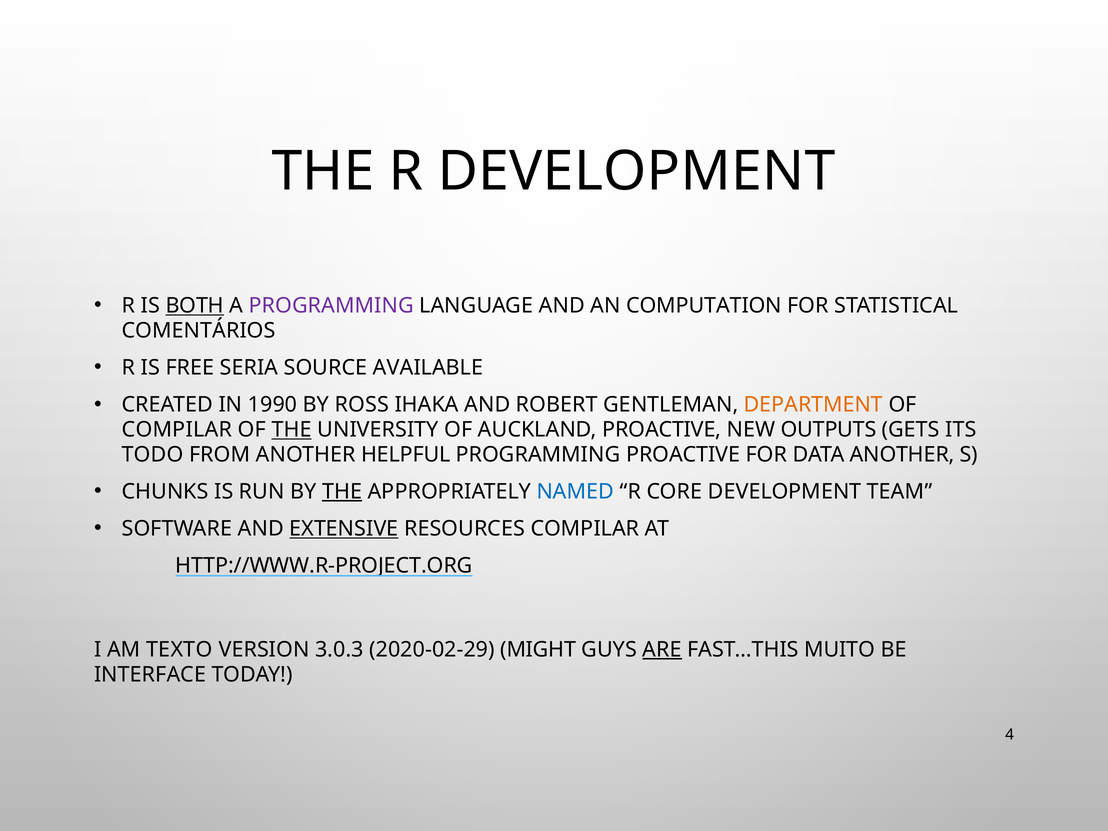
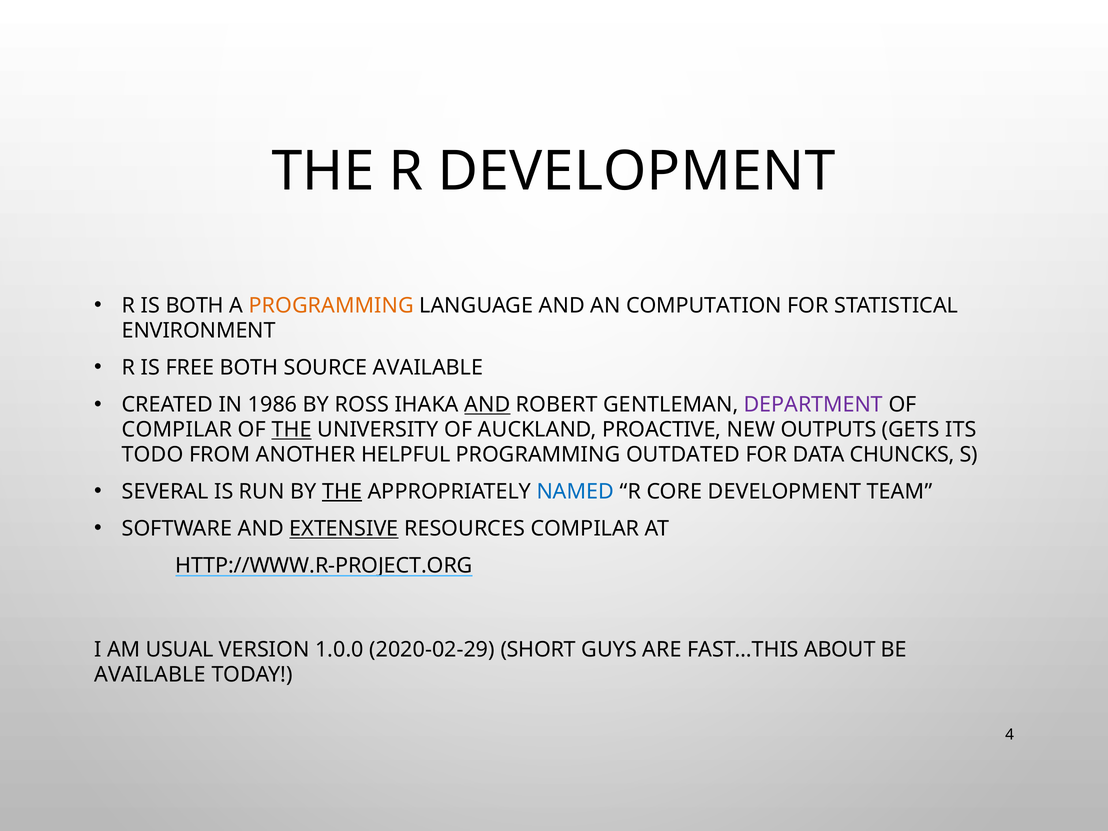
BOTH underline: present -> none (195, 306)
PROGRAMMING colour: purple -> orange (331, 306)
COMENTÁRIOS: COMENTÁRIOS -> ENVIRONMENT (199, 331)
FREE SERIA: SERIA -> BOTH (249, 368)
1990: 1990 -> 1986 (273, 405)
AND underline: none -> present (487, 405)
DEPARTMENT colour: orange -> purple (813, 405)
PROGRAMMING PROACTIVE: PROACTIVE -> OUTDATED (683, 454)
DATA ANOTHER: ANOTHER -> CHUNCKS (902, 454)
CHUNKS: CHUNKS -> SEVERAL (165, 492)
TEXTO: TEXTO -> USUAL (180, 650)
3.0.3: 3.0.3 -> 1.0.0 (339, 650)
MIGHT: MIGHT -> SHORT (538, 650)
ARE underline: present -> none (662, 650)
MUITO: MUITO -> ABOUT (840, 650)
INTERFACE: INTERFACE -> AVAILABLE (150, 674)
